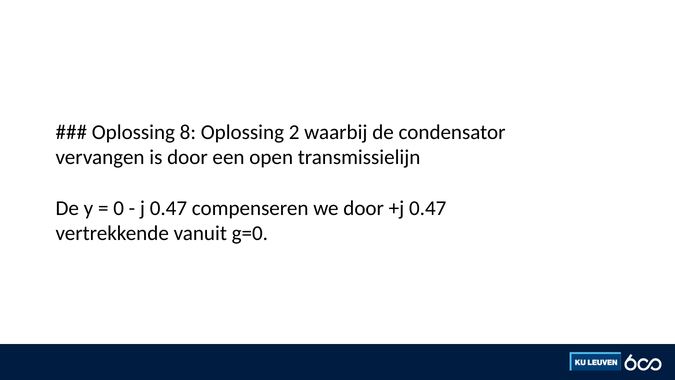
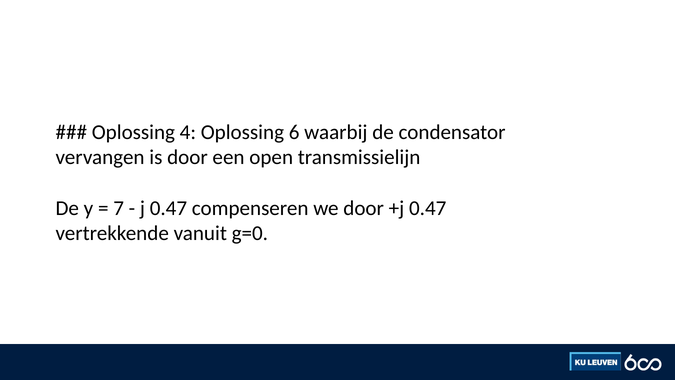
8: 8 -> 4 (188, 132)
2: 2 -> 6 (294, 132)
0: 0 -> 7 (119, 208)
